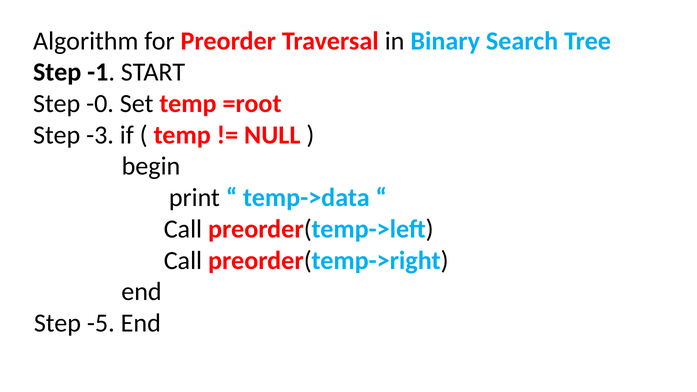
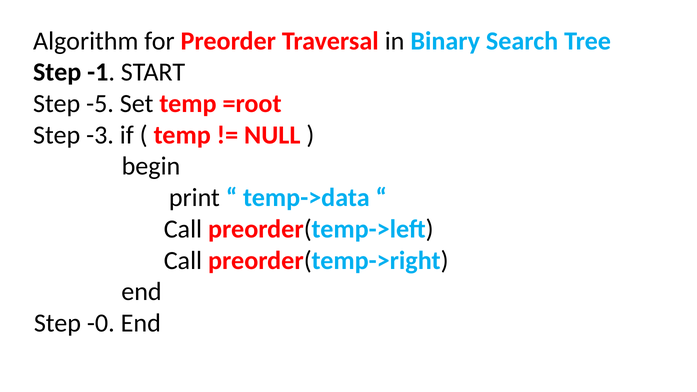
-0: -0 -> -5 (100, 104)
-5: -5 -> -0 (101, 323)
